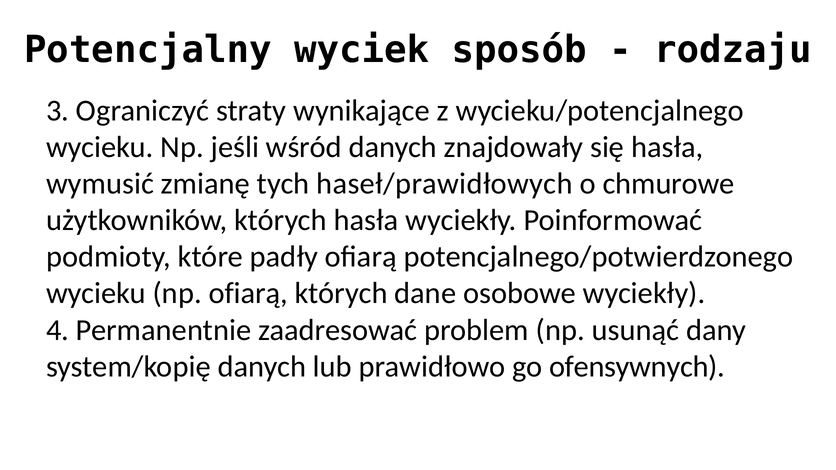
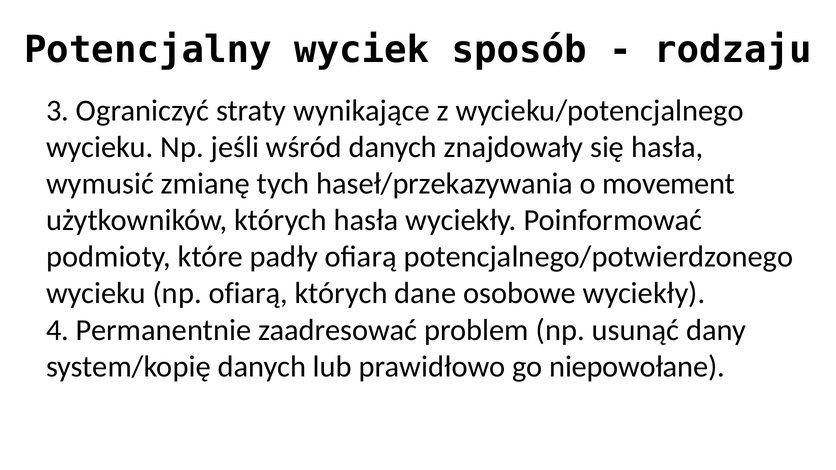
haseł/prawidłowych: haseł/prawidłowych -> haseł/przekazywania (445, 184)
chmurowe: chmurowe -> movement (669, 184)
ofensywnych: ofensywnych -> niepowołane (637, 367)
